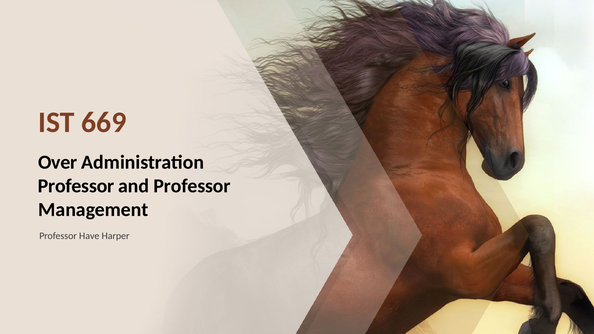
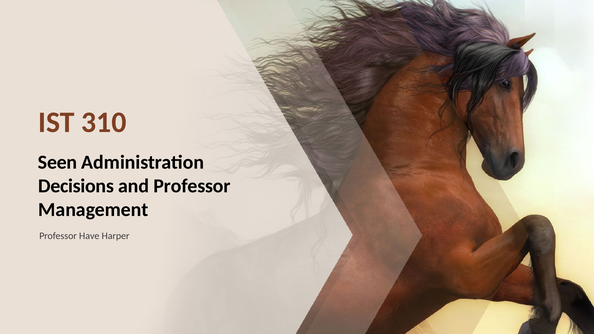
669: 669 -> 310 (104, 123)
Over: Over -> Seen (58, 162)
Professor: Professor -> Decisions (76, 186)
